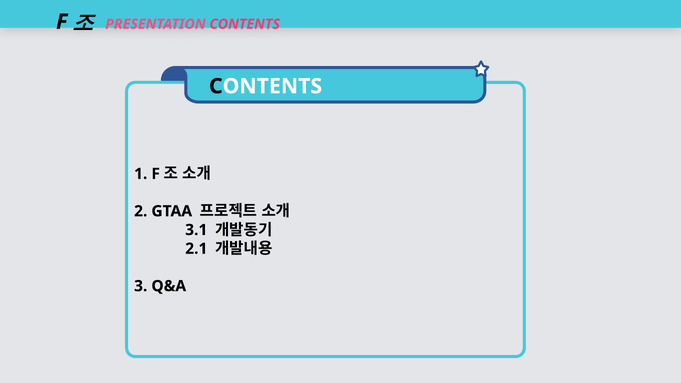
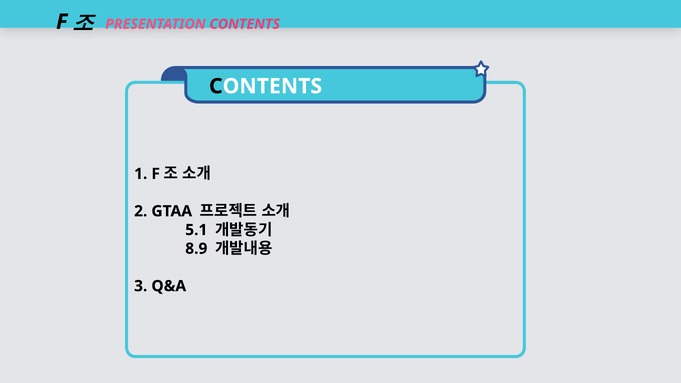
3.1: 3.1 -> 5.1 (196, 230)
2.1: 2.1 -> 8.9 (196, 249)
